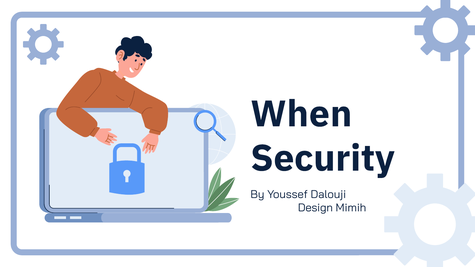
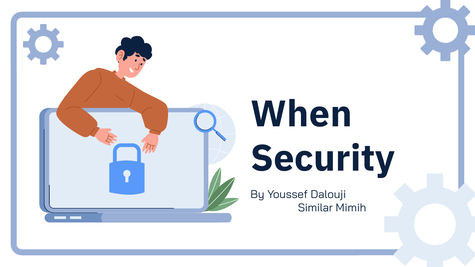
Design: Design -> Similar (315, 208)
